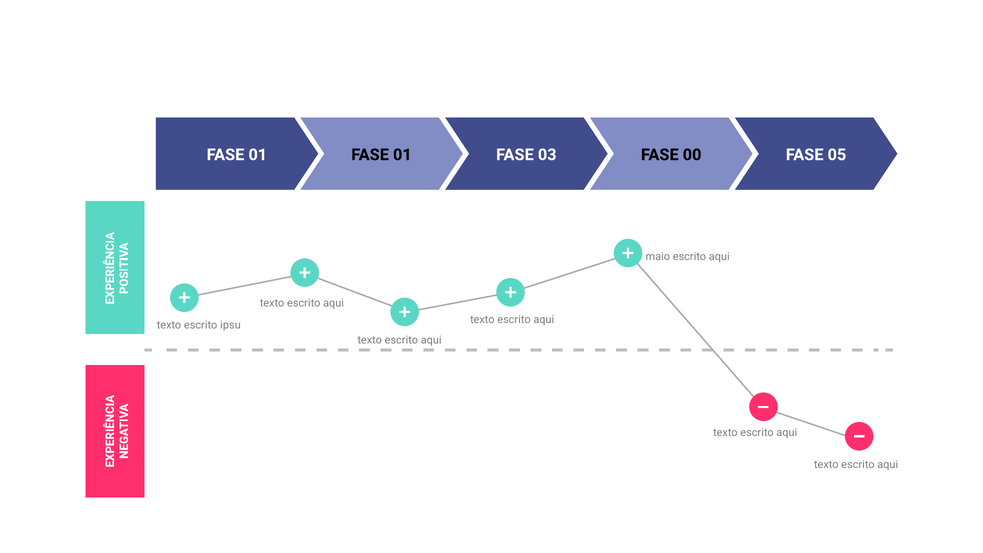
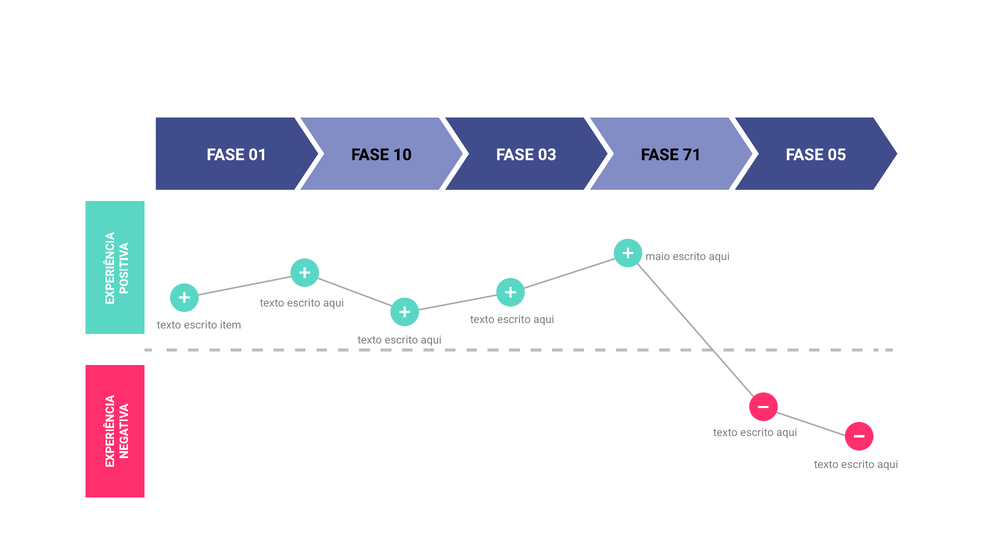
01: 01 -> 10 (402, 155)
00: 00 -> 71 (692, 155)
ipsu: ipsu -> item (231, 325)
